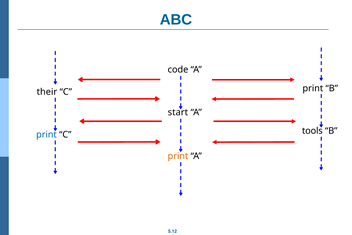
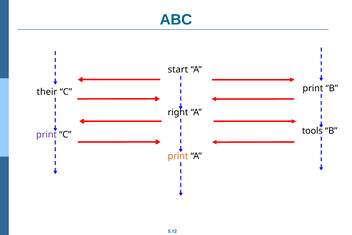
code: code -> start (178, 70)
start: start -> right (178, 112)
print colour: blue -> purple (46, 134)
